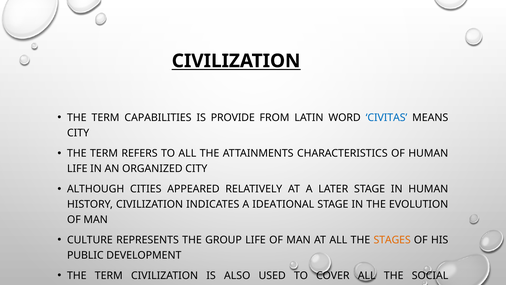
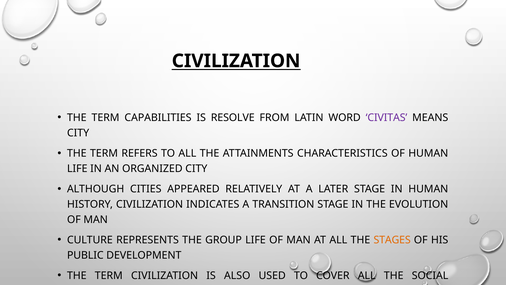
PROVIDE: PROVIDE -> RESOLVE (233, 118)
CIVITAS colour: blue -> purple (387, 118)
IDEATIONAL: IDEATIONAL -> TRANSITION (283, 204)
